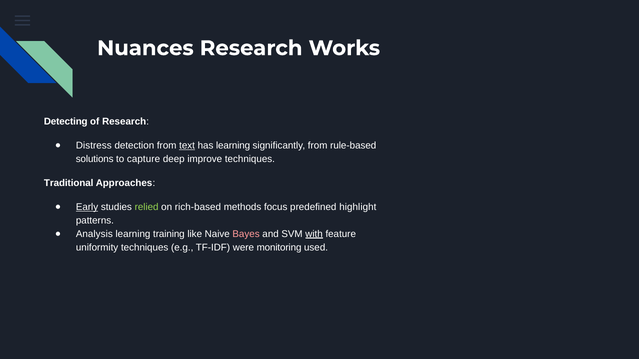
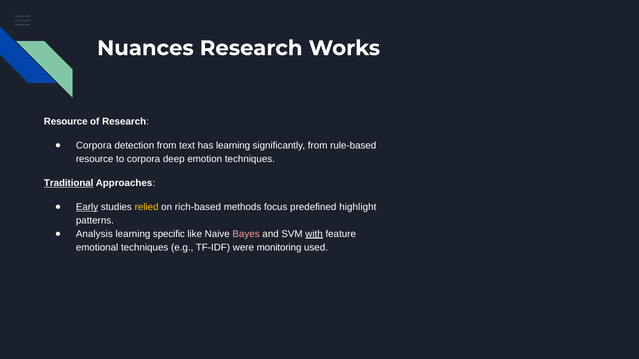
Detecting: Detecting -> Resource (66, 121)
Distress: Distress -> Corpora (94, 146)
text underline: present -> none (187, 146)
solutions: solutions -> resource (95, 159)
to capture: capture -> corpora (144, 159)
improve: improve -> emotion (205, 159)
Traditional underline: none -> present (69, 183)
relied colour: light green -> yellow (147, 207)
training: training -> specific (169, 234)
uniformity: uniformity -> emotional (97, 248)
